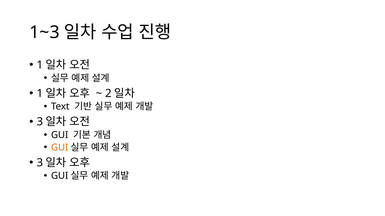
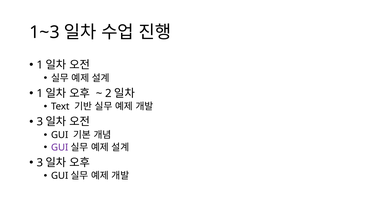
GUI colour: orange -> purple (60, 148)
